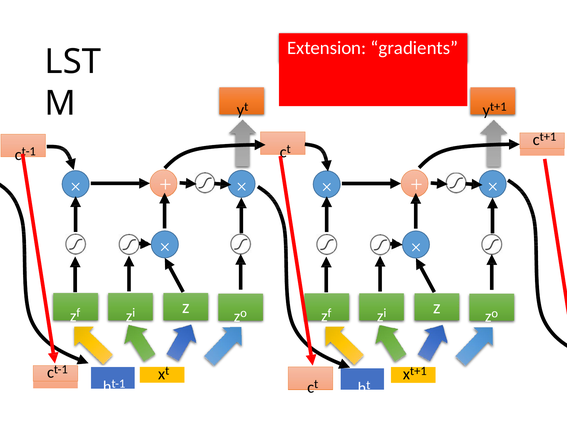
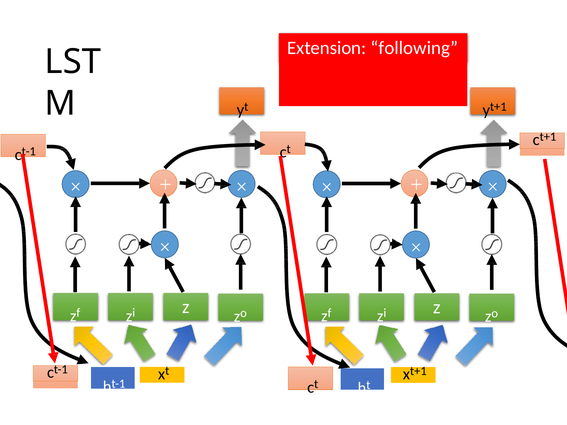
gradients: gradients -> following (414, 48)
